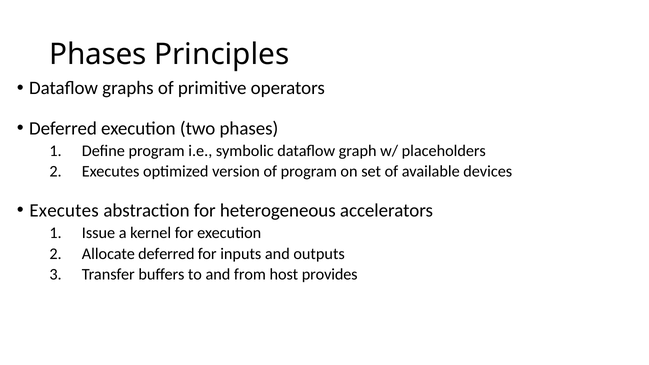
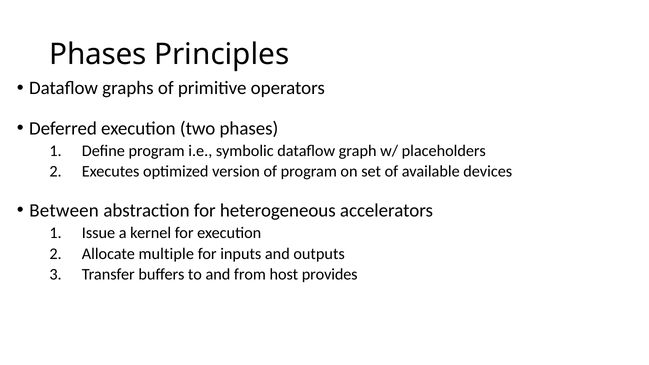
Executes: Executes -> Between (64, 210)
Allocate deferred: deferred -> multiple (166, 254)
